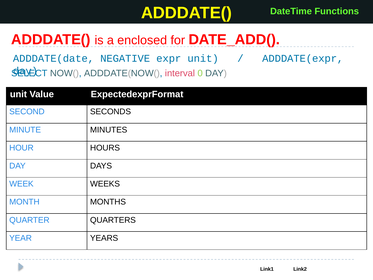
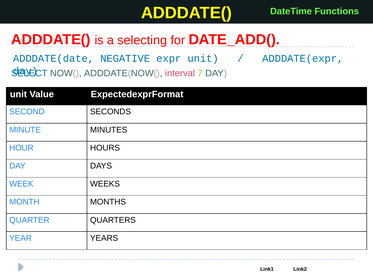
enclosed: enclosed -> selecting (142, 40)
0: 0 -> 7 (200, 73)
